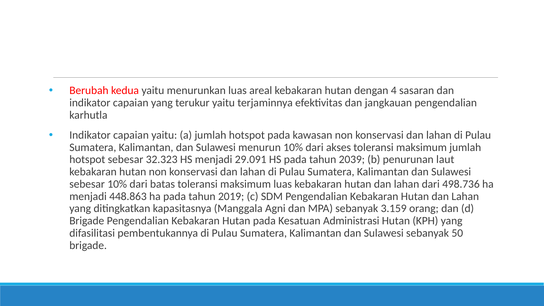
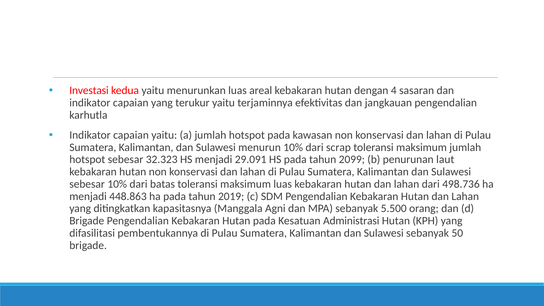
Berubah: Berubah -> Investasi (89, 90)
akses: akses -> scrap (338, 147)
2039: 2039 -> 2099 (352, 160)
3.159: 3.159 -> 5.500 (394, 209)
